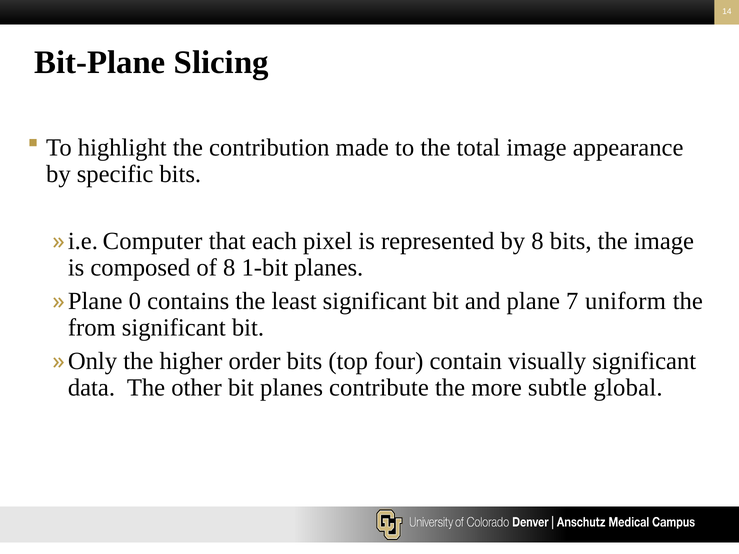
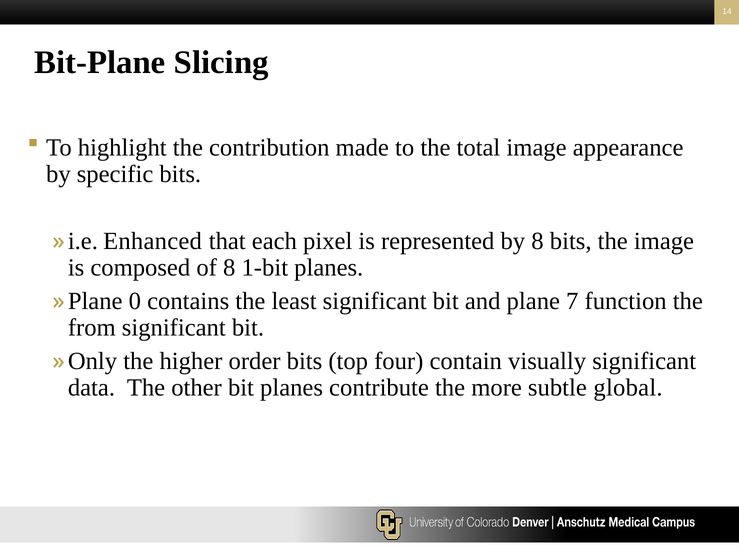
Computer: Computer -> Enhanced (153, 241)
uniform: uniform -> function (626, 301)
